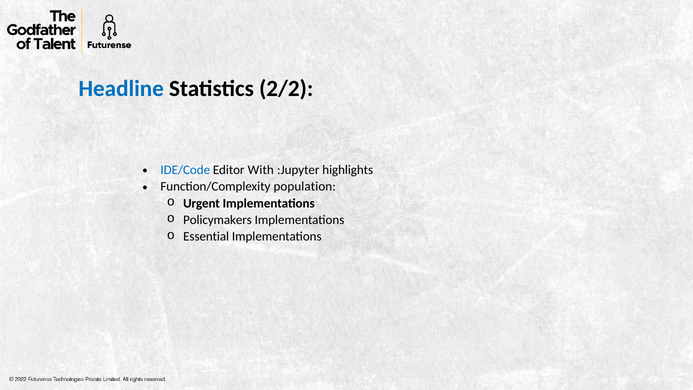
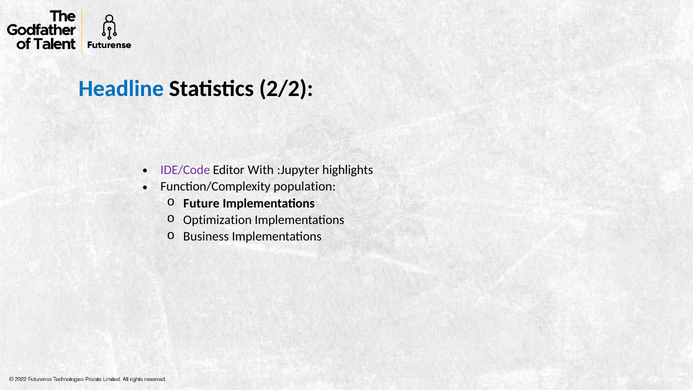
IDE/Code colour: blue -> purple (185, 170)
Urgent: Urgent -> Future (201, 203)
Policymakers: Policymakers -> Optimization (217, 220)
Essential: Essential -> Business (206, 237)
